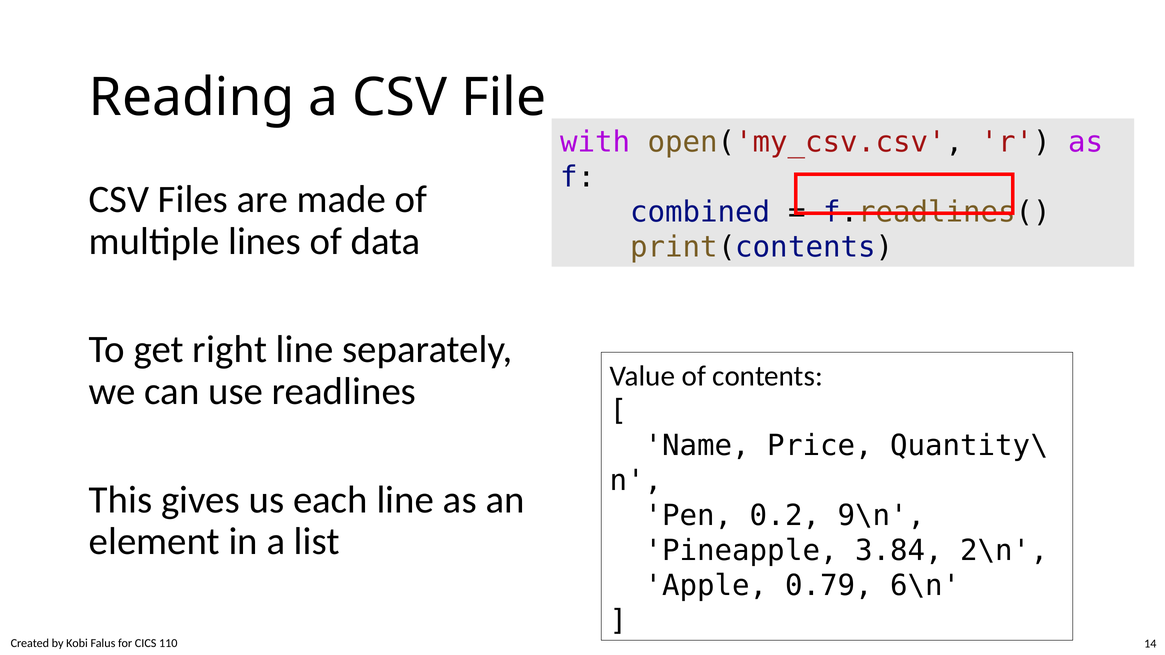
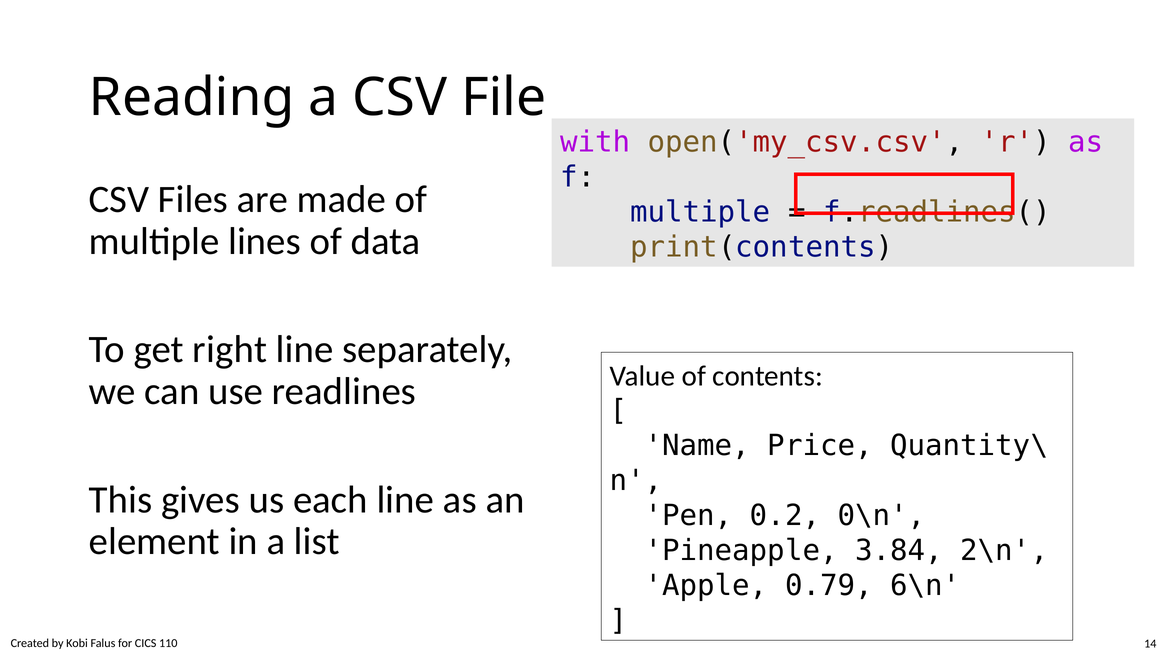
combined: combined -> multiple (700, 212)
9\n: 9\n -> 0\n (881, 516)
